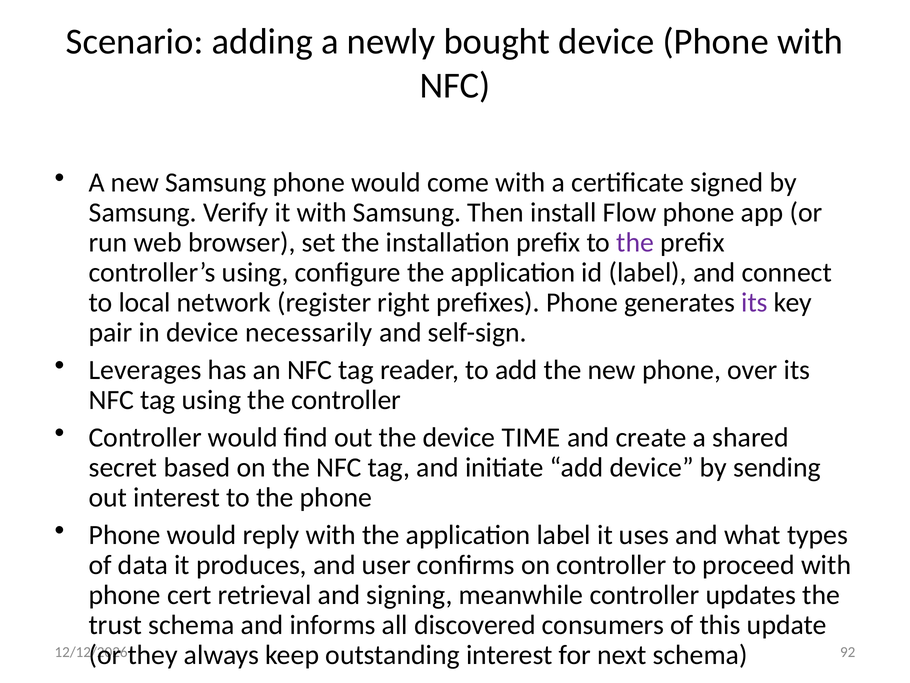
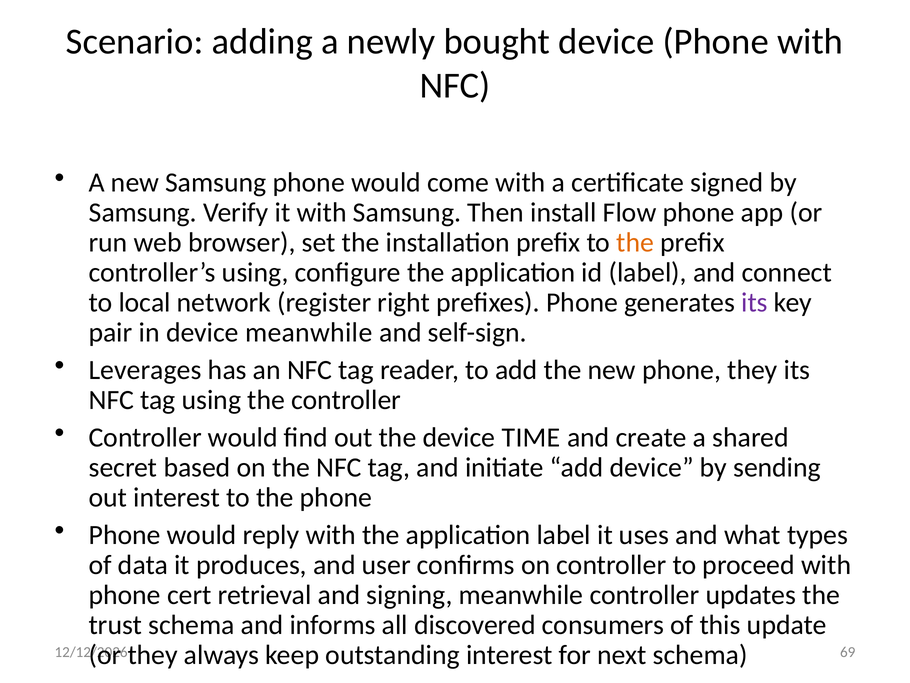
the colour: purple -> orange (635, 242)
device necessarily: necessarily -> meanwhile (309, 333)
phone over: over -> they (752, 370)
92: 92 -> 69 (848, 652)
